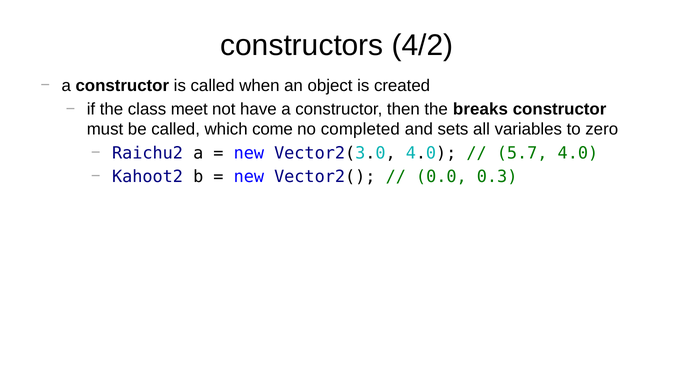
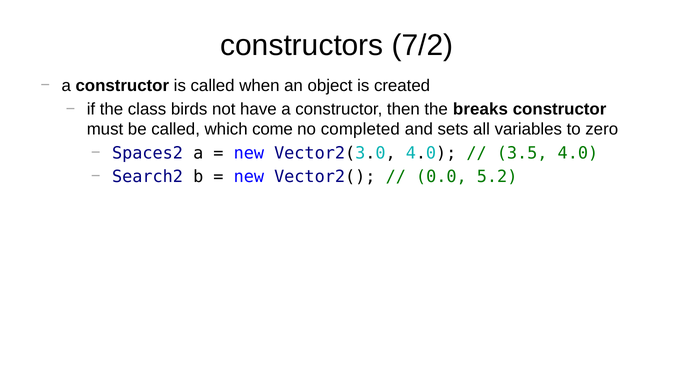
4/2: 4/2 -> 7/2 (423, 45)
meet: meet -> birds (189, 109)
Raichu2: Raichu2 -> Spaces2 (148, 153)
5.7: 5.7 -> 3.5 (522, 153)
Kahoot2: Kahoot2 -> Search2 (148, 177)
0.3: 0.3 -> 5.2 (497, 177)
